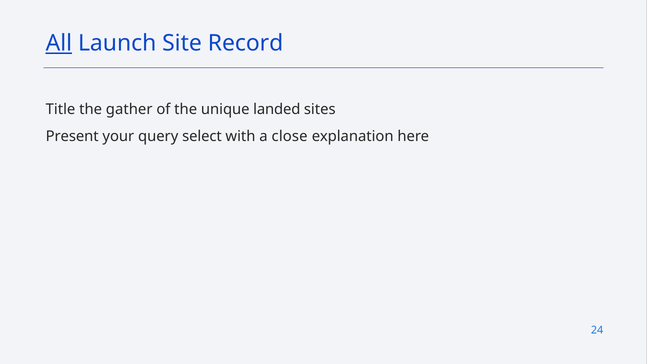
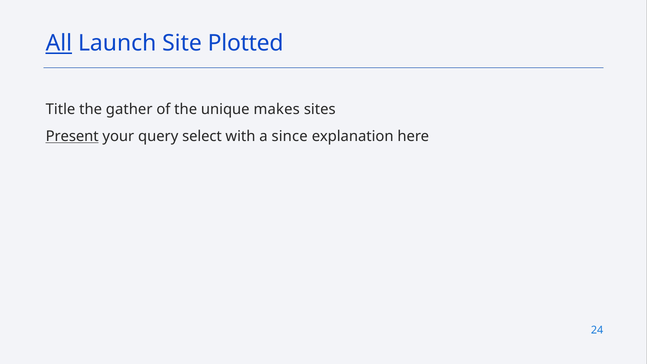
Record: Record -> Plotted (246, 43)
landed: landed -> makes (277, 109)
Present underline: none -> present (72, 136)
close: close -> since (290, 136)
